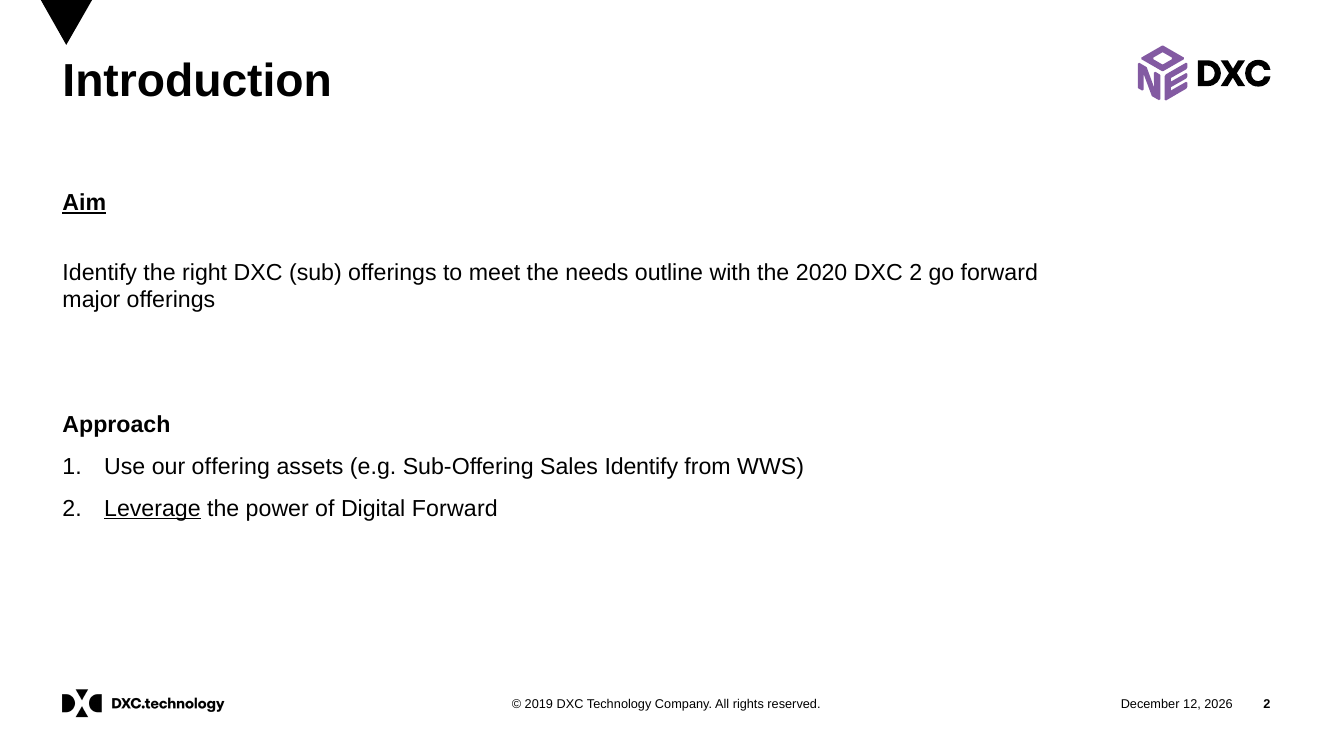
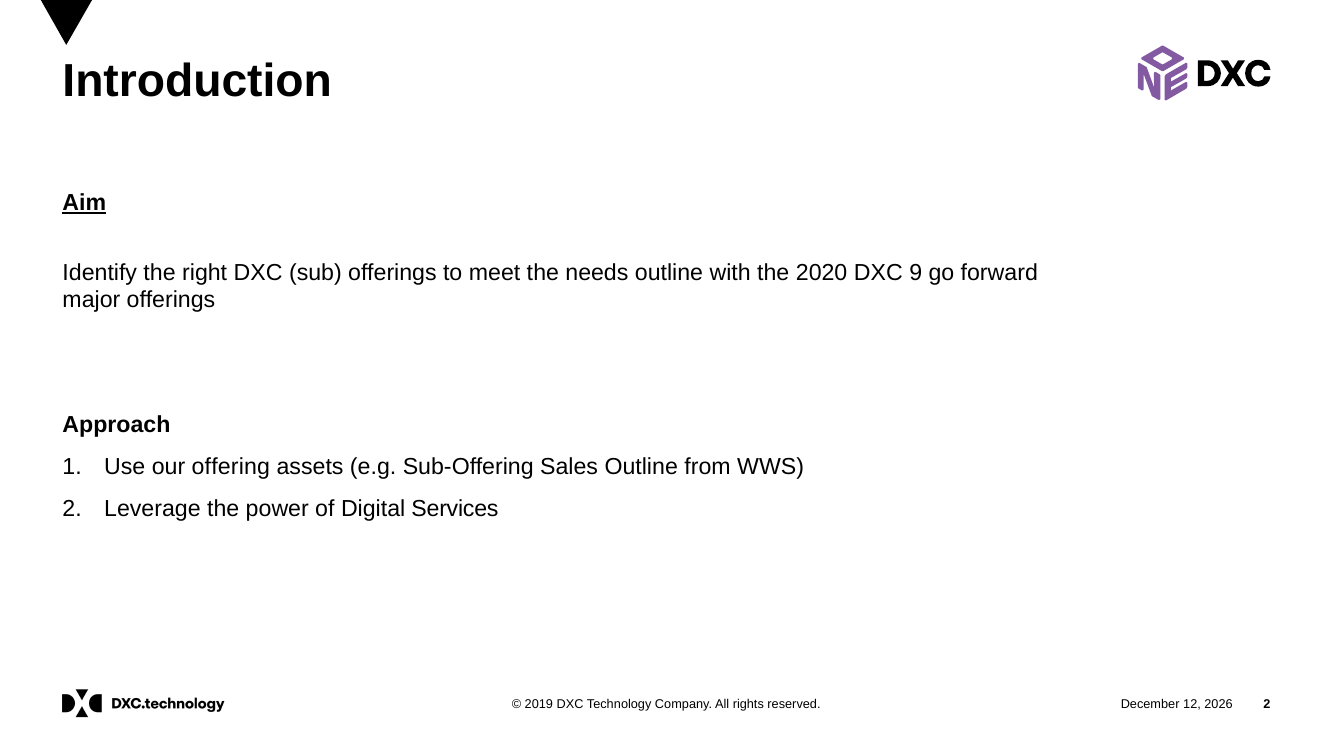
DXC 2: 2 -> 9 (916, 272)
Sales Identify: Identify -> Outline (641, 467)
Leverage underline: present -> none (152, 508)
Digital Forward: Forward -> Services (455, 508)
